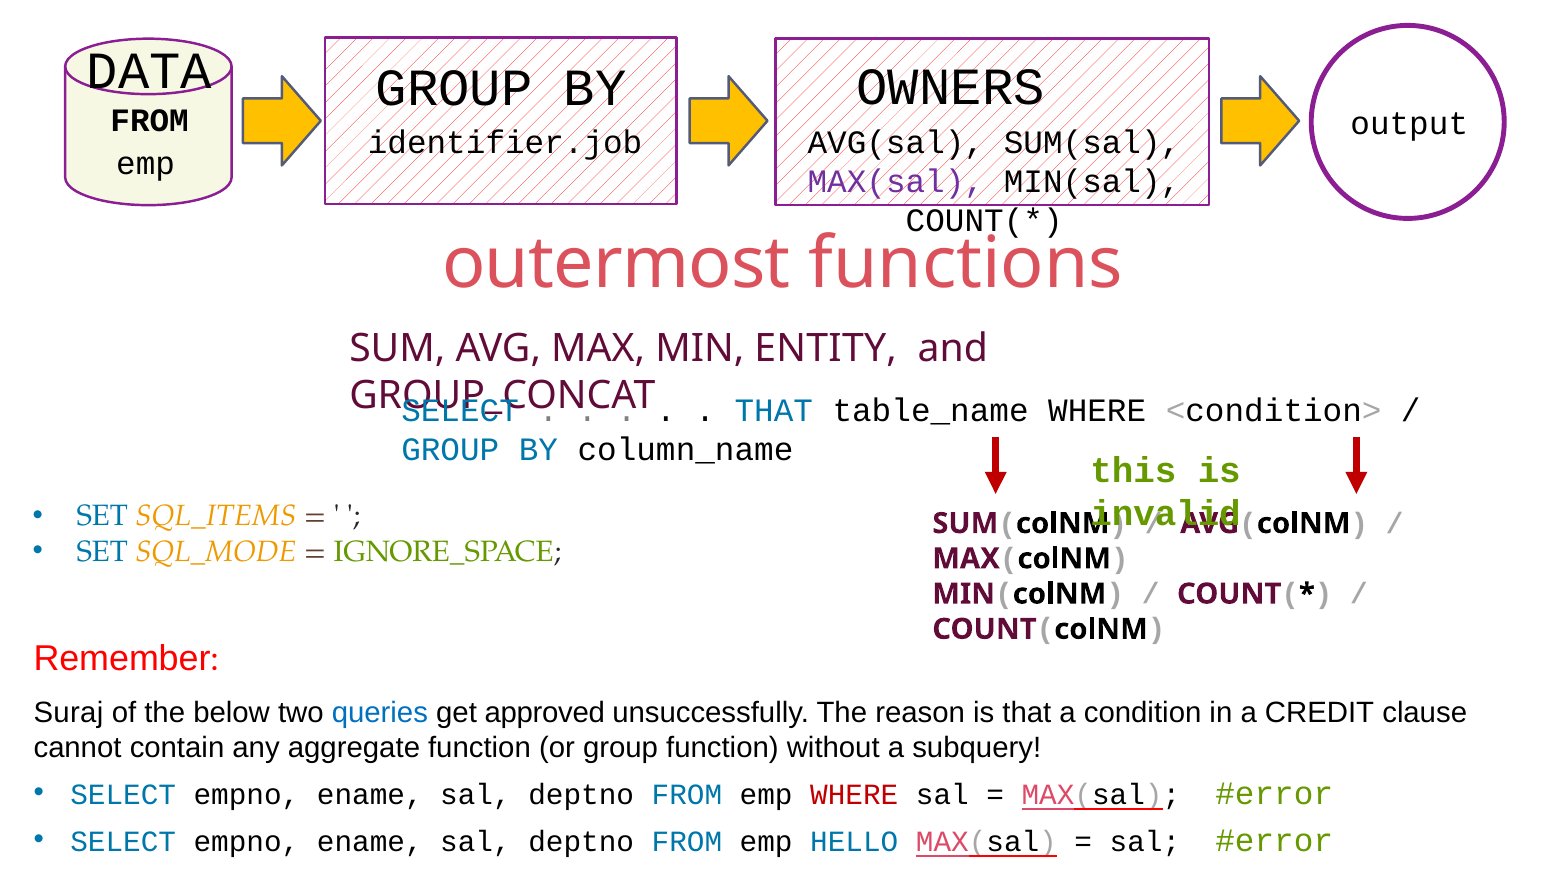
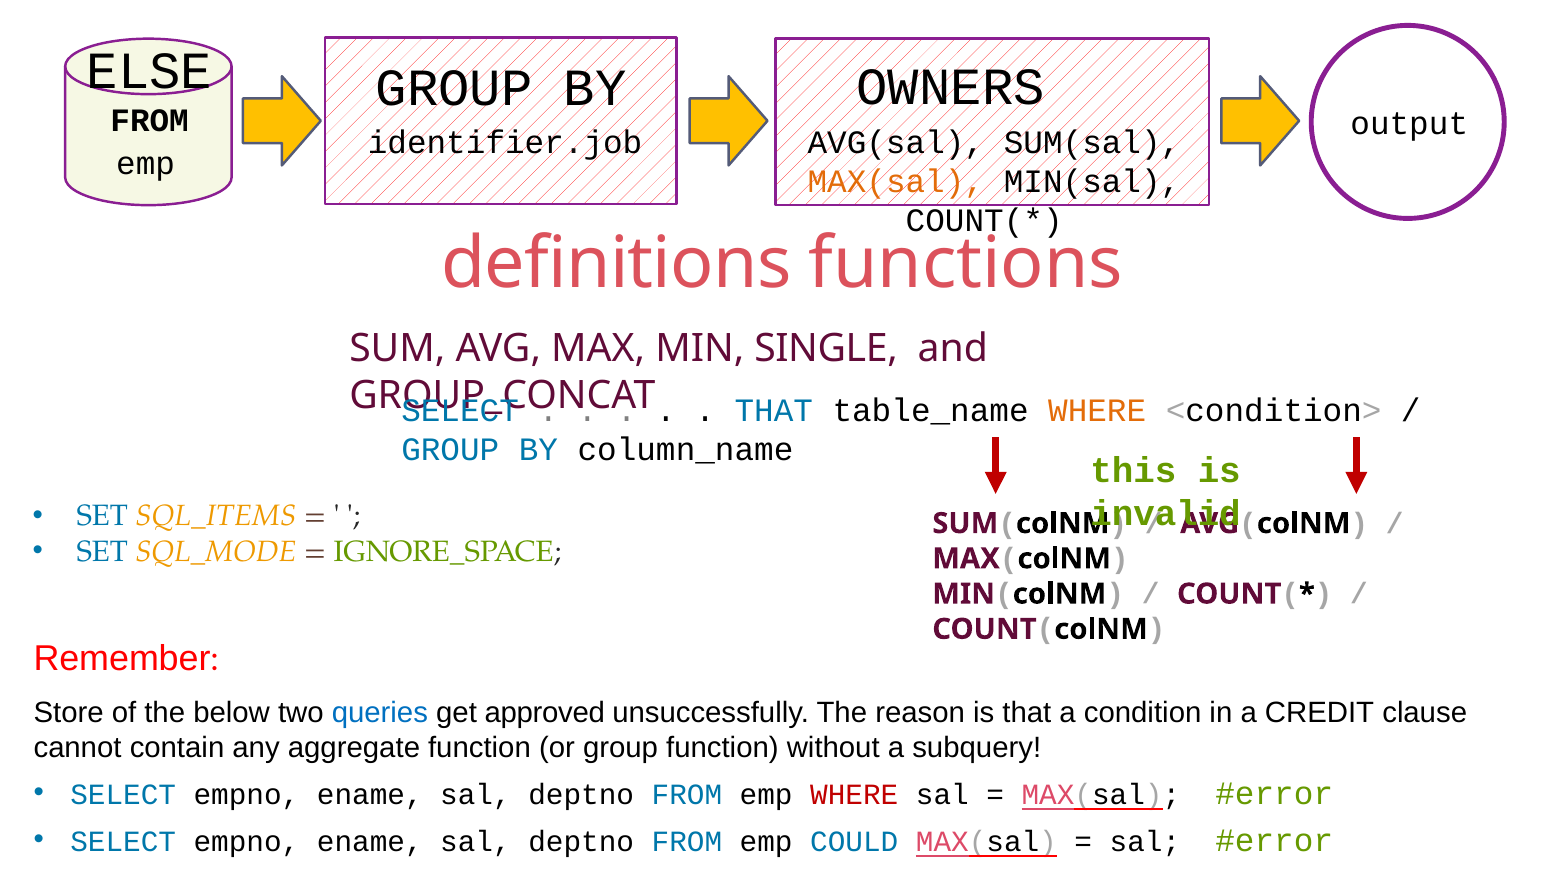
DATA: DATA -> ELSE (150, 71)
MAX(sal colour: purple -> orange (896, 182)
outermost: outermost -> definitions (616, 264)
ENTITY: ENTITY -> SINGLE (826, 348)
WHERE colour: black -> orange (1097, 410)
Suraj: Suraj -> Store (69, 713)
HELLO: HELLO -> COULD (854, 841)
